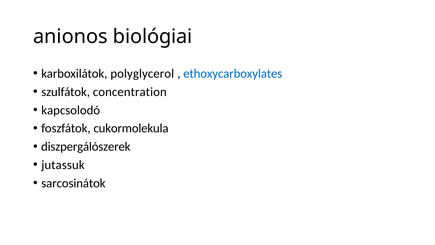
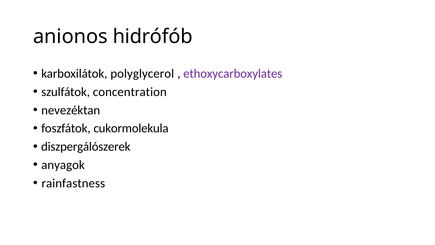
biológiai: biológiai -> hidrófób (153, 37)
ethoxycarboxylates colour: blue -> purple (233, 74)
kapcsolodó: kapcsolodó -> nevezéktan (71, 110)
jutassuk: jutassuk -> anyagok (63, 165)
sarcosinátok: sarcosinátok -> rainfastness (73, 183)
